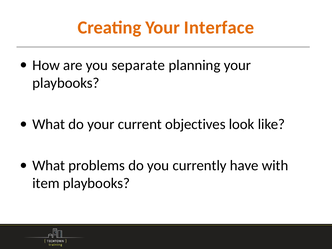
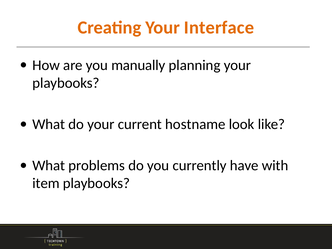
separate: separate -> manually (138, 65)
objectives: objectives -> hostname (195, 124)
